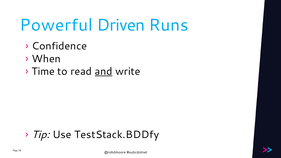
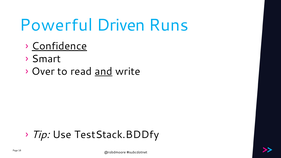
Confidence underline: none -> present (59, 46)
When: When -> Smart (46, 59)
Time: Time -> Over (43, 71)
